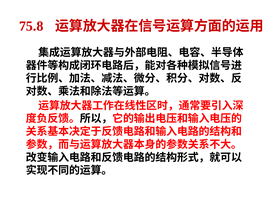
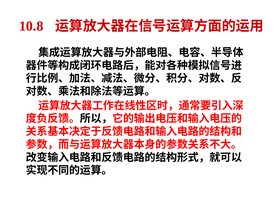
75.8: 75.8 -> 10.8 (31, 26)
